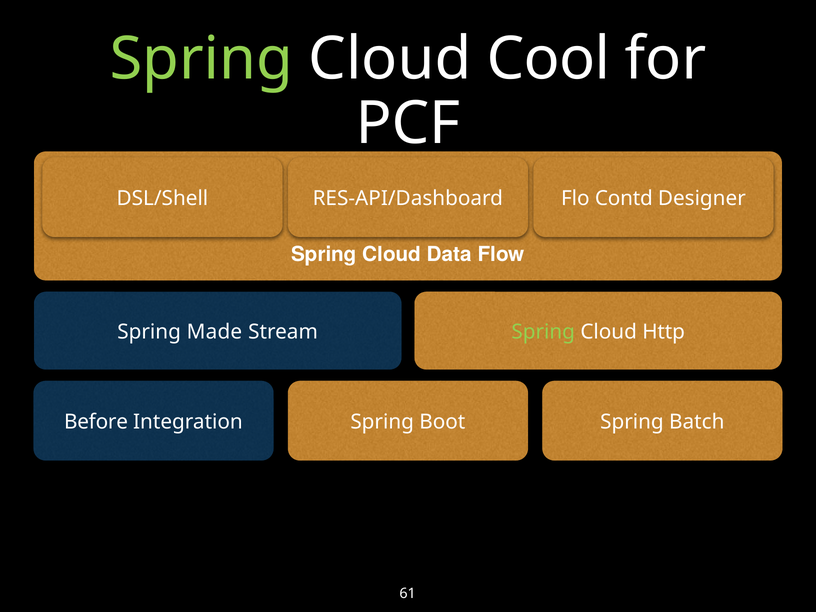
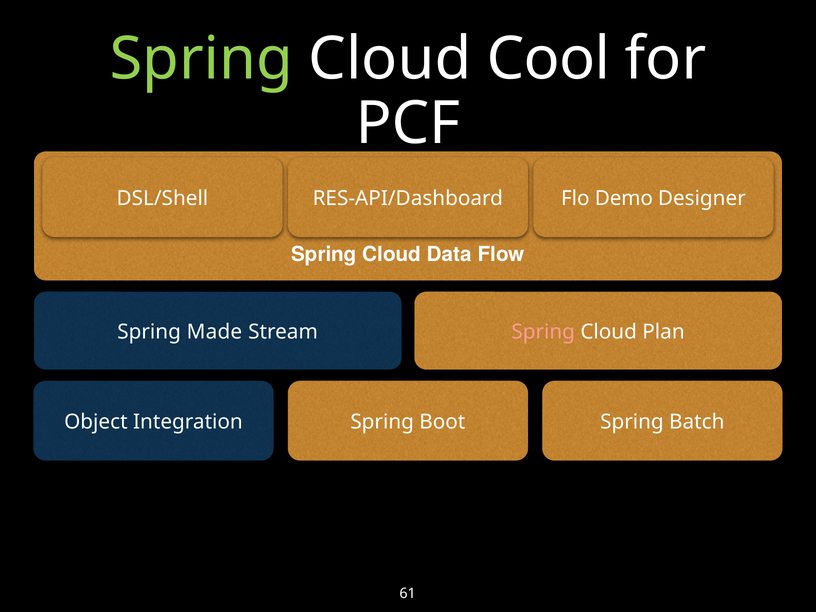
Contd: Contd -> Demo (624, 199)
Spring colour: light green -> pink (543, 332)
Http: Http -> Plan (663, 332)
Before: Before -> Object (96, 422)
